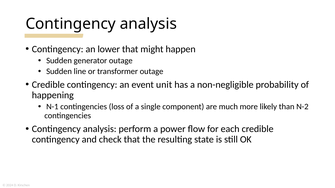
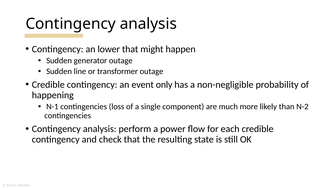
unit: unit -> only (164, 85)
